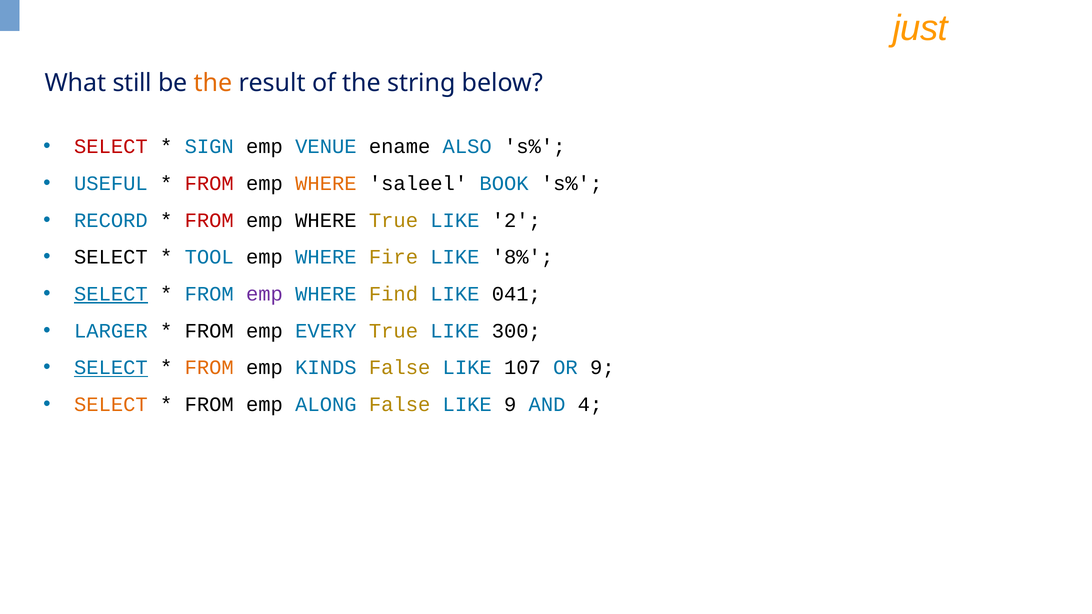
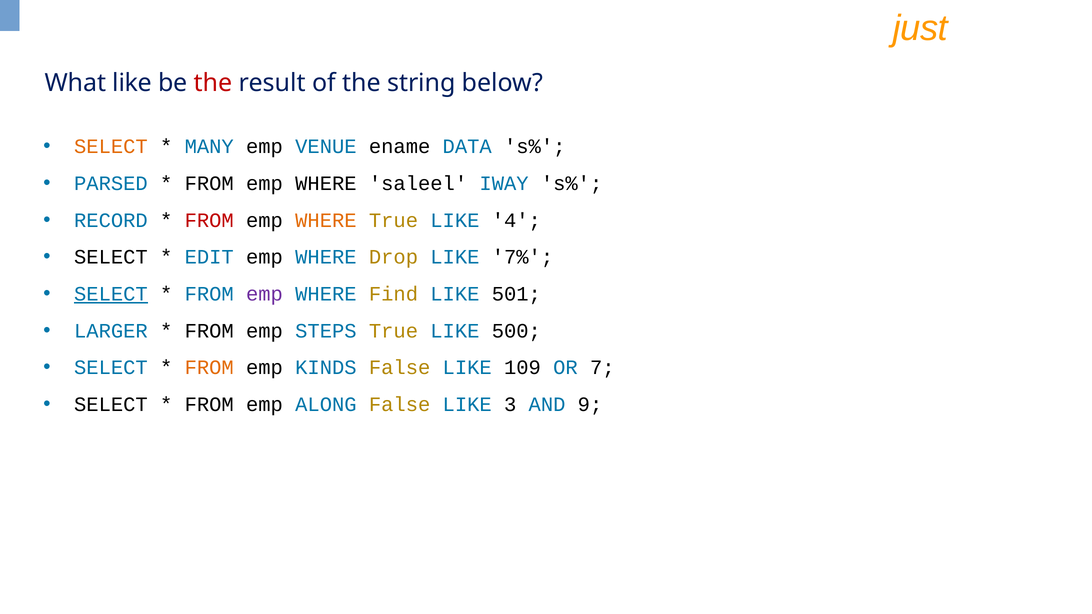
What still: still -> like (132, 83)
the colour: orange -> red (213, 83)
SELECT colour: red -> orange (111, 147)
SIGN: SIGN -> MANY (209, 147)
ALSO: ALSO -> DATA (467, 147)
USEFUL: USEFUL -> PARSED (111, 184)
FROM colour: red -> black (209, 184)
WHERE colour: orange -> black (326, 184)
BOOK: BOOK -> IWAY (504, 184)
WHERE colour: black -> orange (326, 220)
2: 2 -> 4 (516, 220)
TOOL: TOOL -> EDIT (209, 257)
Fire: Fire -> Drop (393, 257)
8%: 8% -> 7% (522, 257)
041: 041 -> 501 (516, 294)
EVERY: EVERY -> STEPS (326, 331)
300: 300 -> 500 (516, 331)
SELECT underline: present -> none (111, 368)
107: 107 -> 109 (522, 368)
OR 9: 9 -> 7 (602, 368)
SELECT colour: orange -> black (111, 405)
LIKE 9: 9 -> 3 (510, 405)
4: 4 -> 9 (590, 405)
